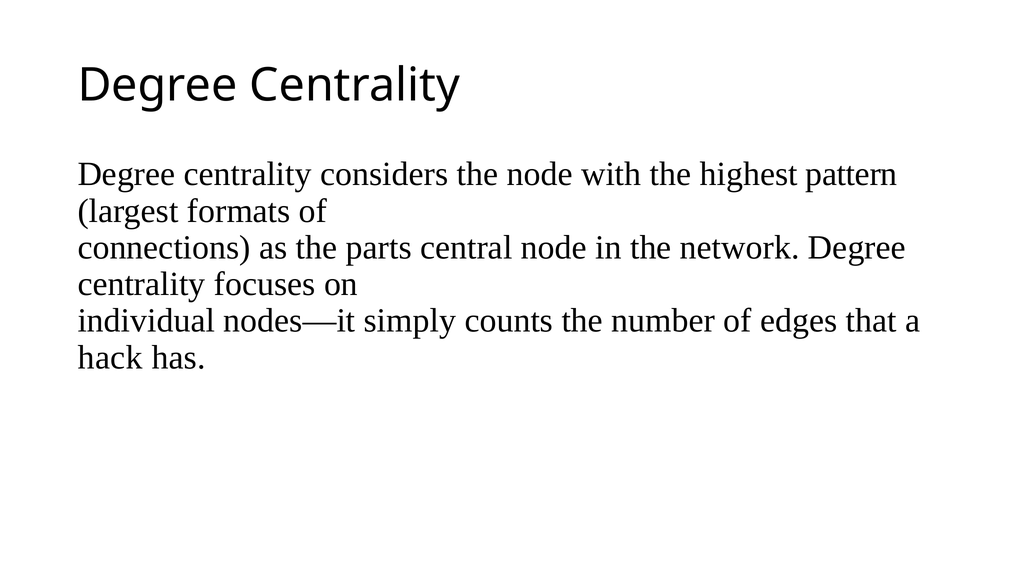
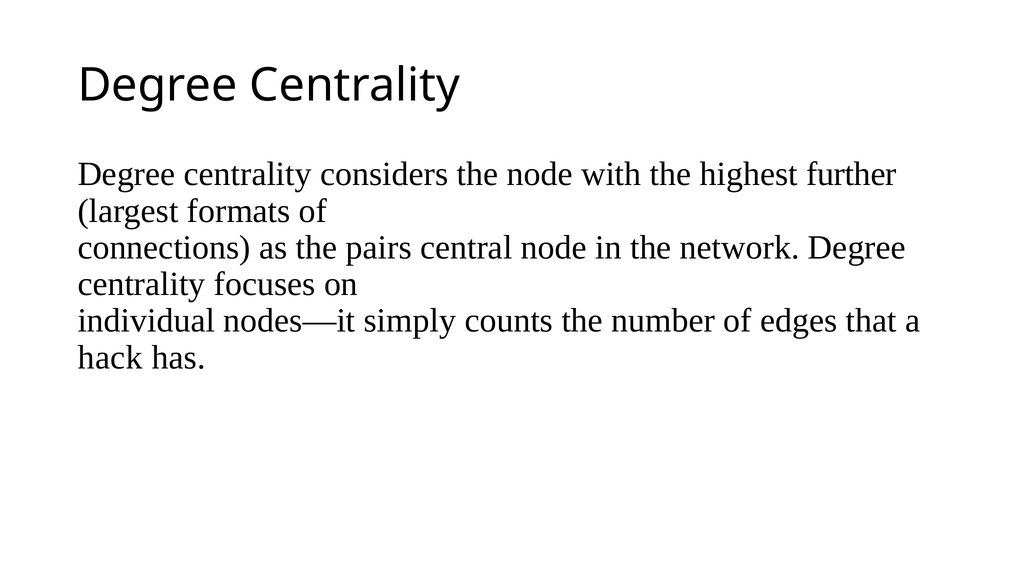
pattern: pattern -> further (851, 174)
parts: parts -> pairs (379, 247)
